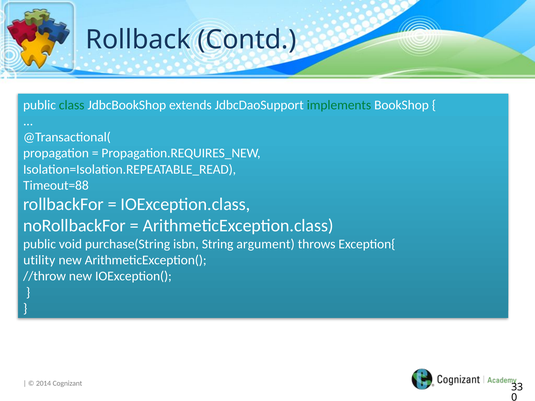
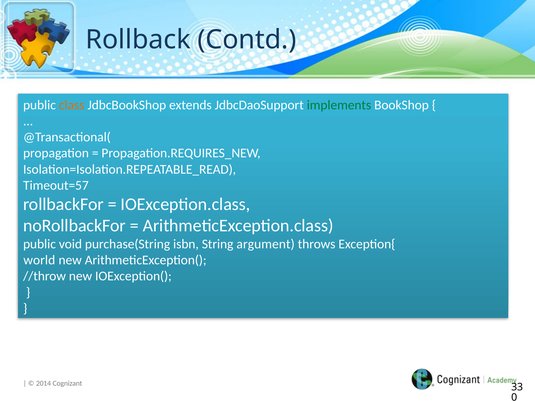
class colour: green -> orange (72, 105)
Timeout=88: Timeout=88 -> Timeout=57 (56, 185)
utility: utility -> world (39, 260)
